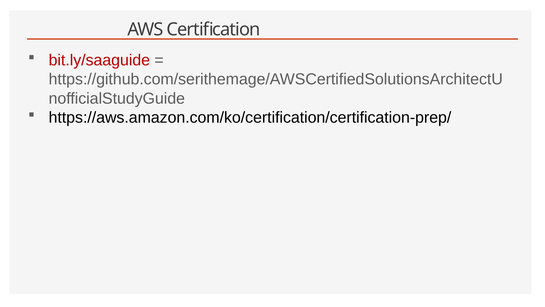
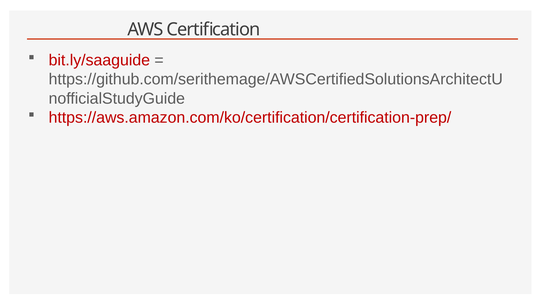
https://aws.amazon.com/ko/certification/certification-prep/ colour: black -> red (250, 117)
